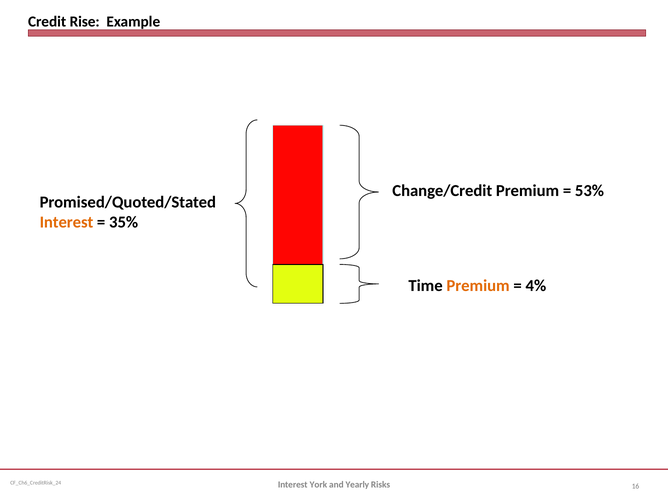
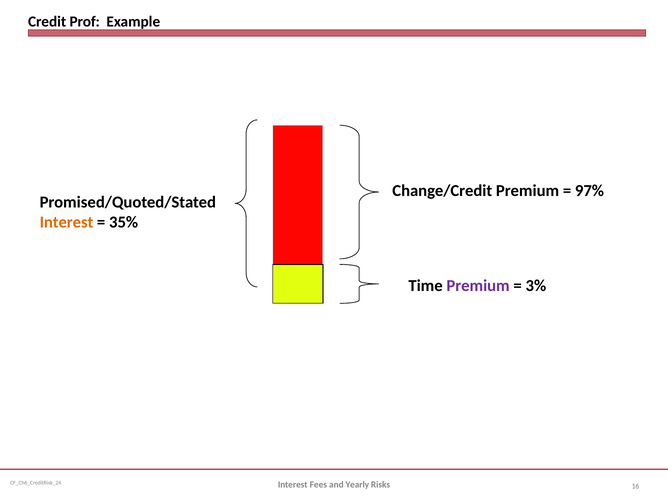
Rise: Rise -> Prof (85, 22)
53%: 53% -> 97% (590, 191)
Premium colour: orange -> purple (478, 285)
4%: 4% -> 3% (536, 285)
York: York -> Fees (318, 485)
